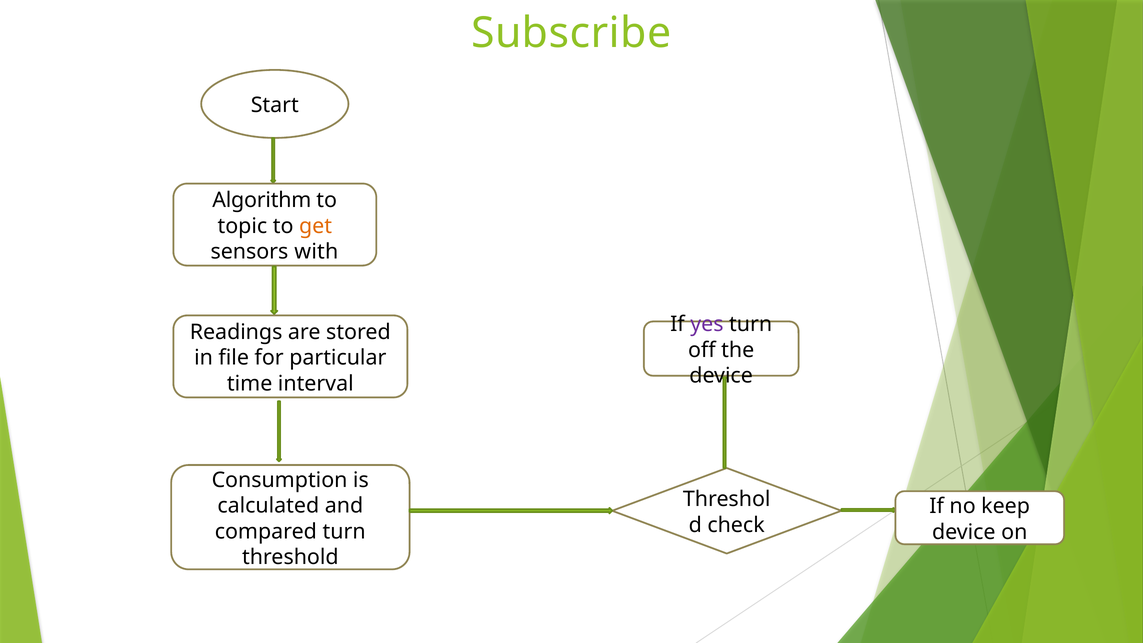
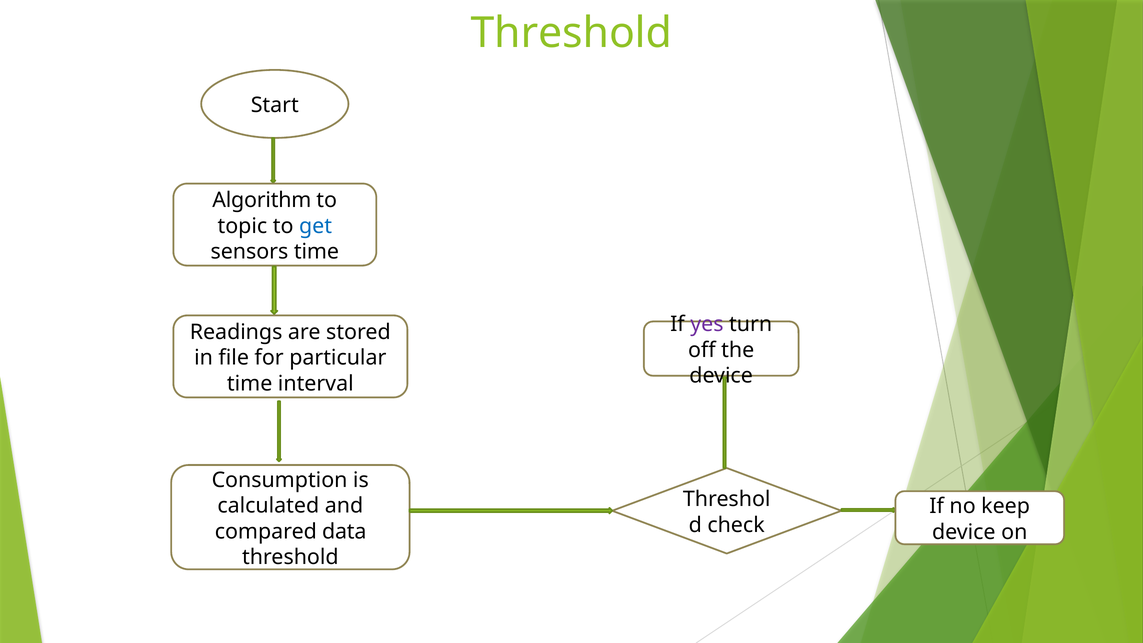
Subscribe: Subscribe -> Threshold (572, 33)
get colour: orange -> blue (316, 226)
sensors with: with -> time (316, 252)
compared turn: turn -> data (344, 531)
